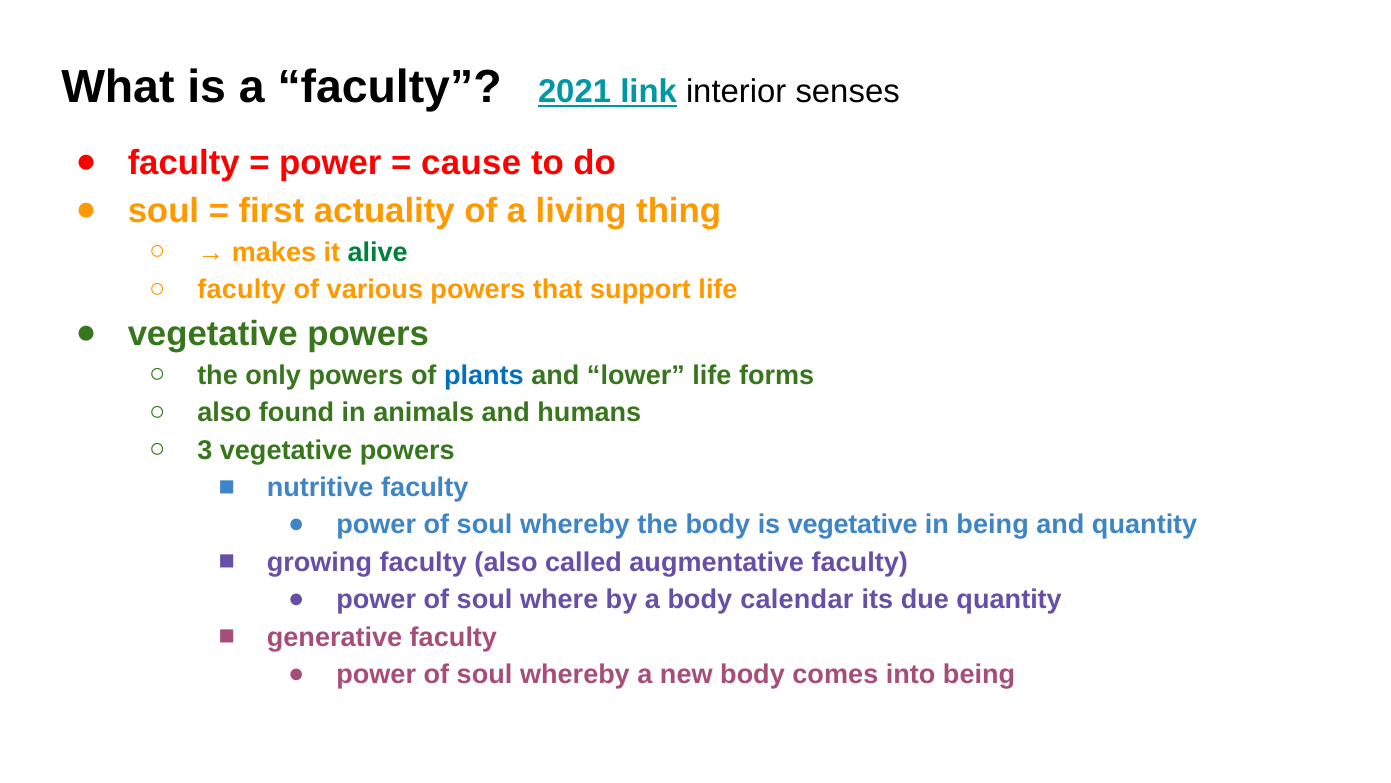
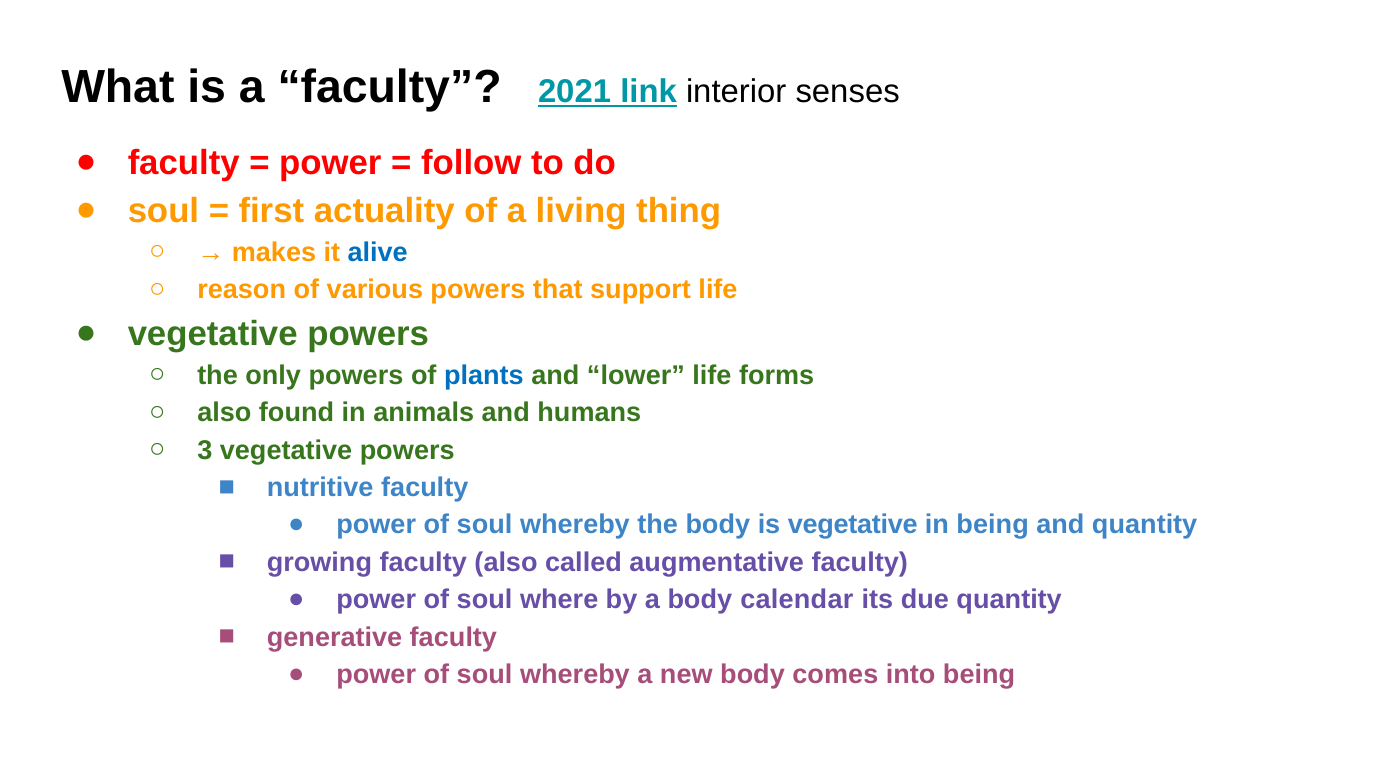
cause: cause -> follow (471, 163)
alive colour: green -> blue (378, 252)
faculty: faculty -> reason (242, 290)
